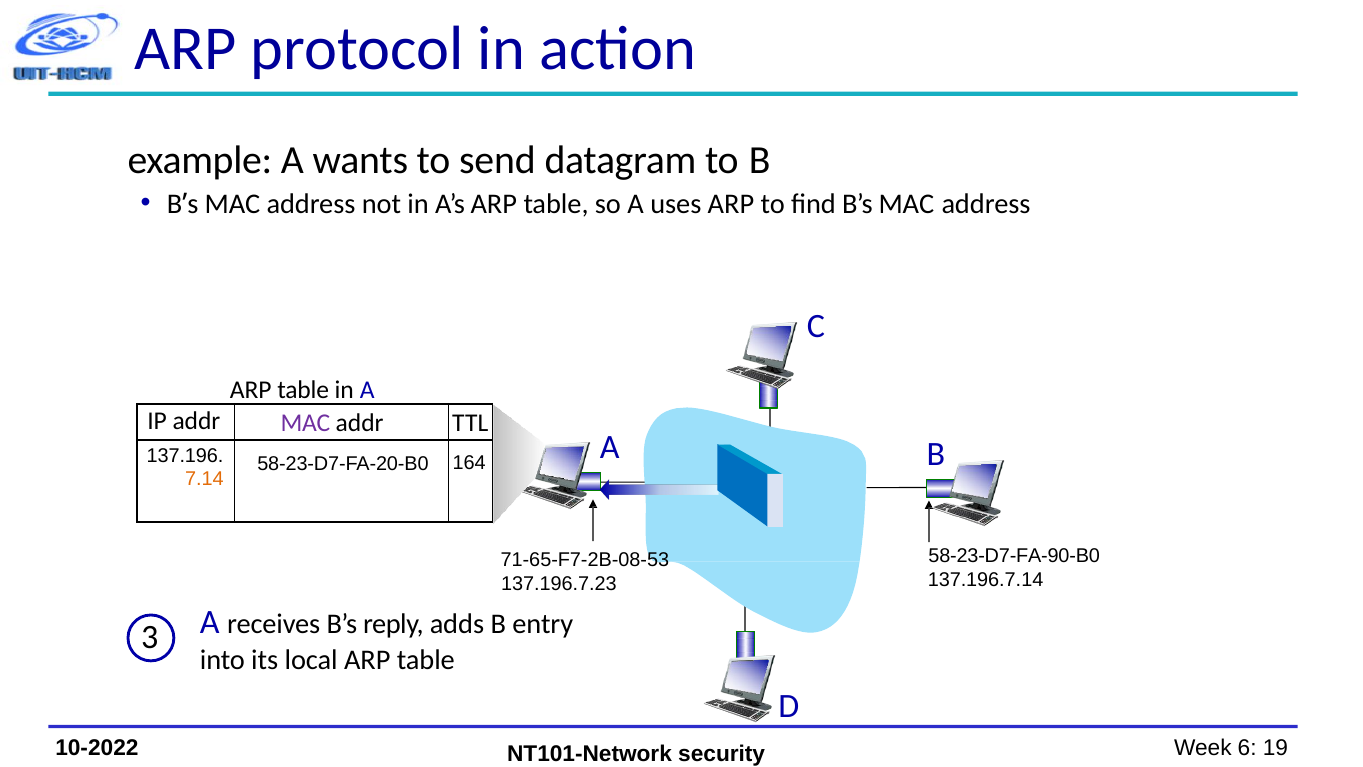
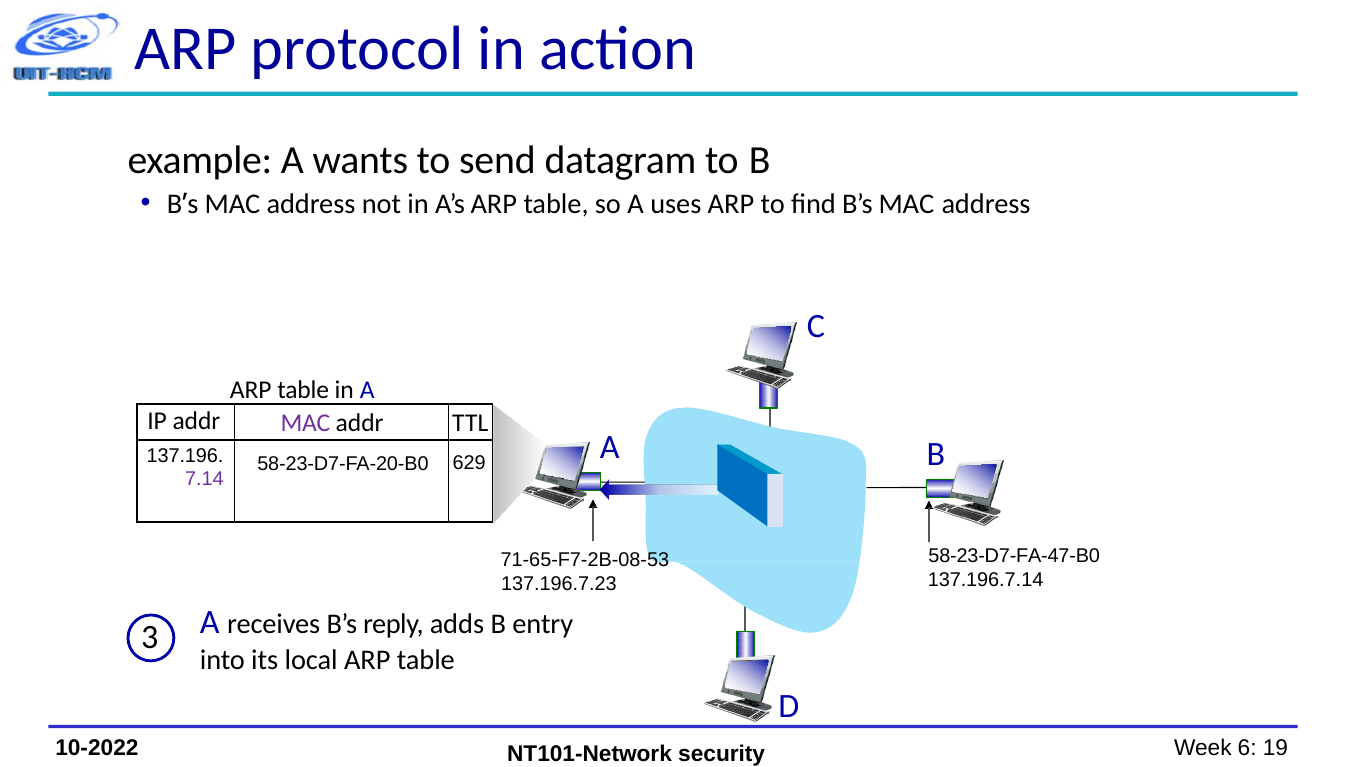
164: 164 -> 629 (469, 462)
7.14 colour: orange -> purple (204, 479)
58-23-D7-FA-90-B0: 58-23-D7-FA-90-B0 -> 58-23-D7-FA-47-B0 (1014, 556)
